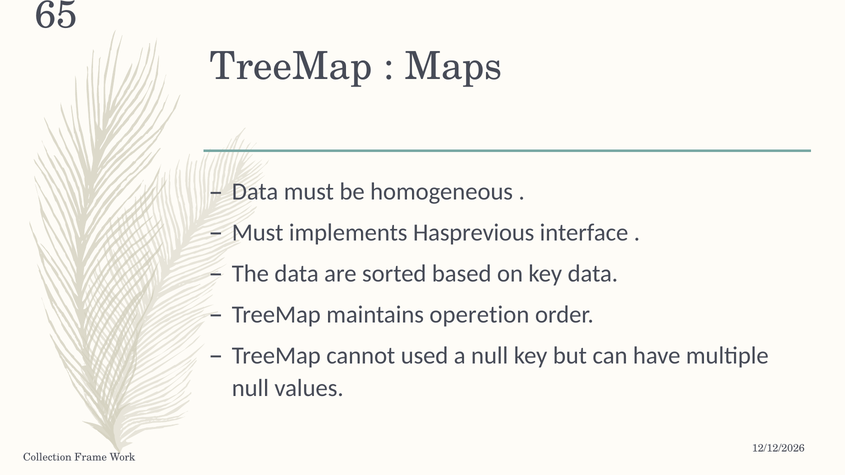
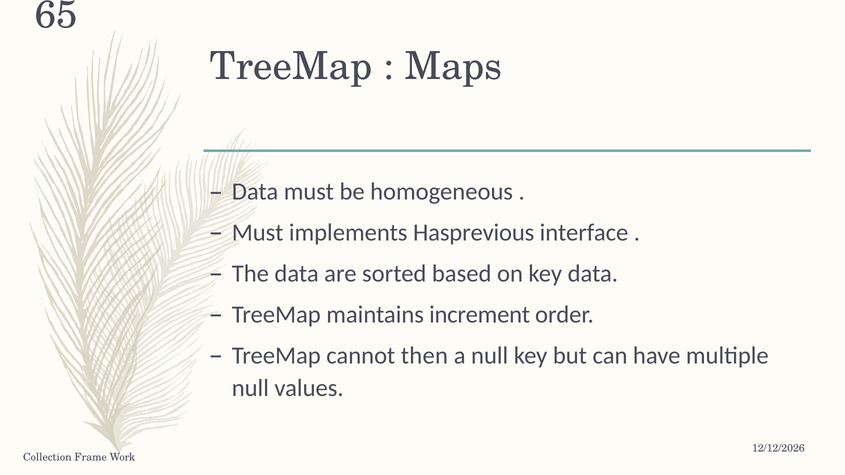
operetion: operetion -> increment (480, 315)
used: used -> then (424, 356)
